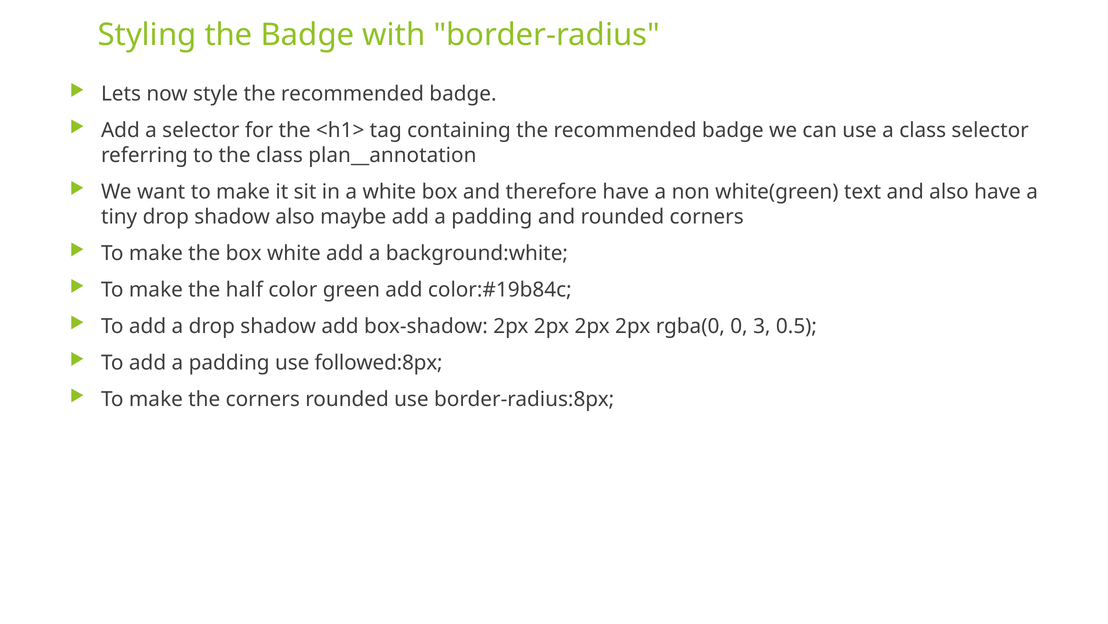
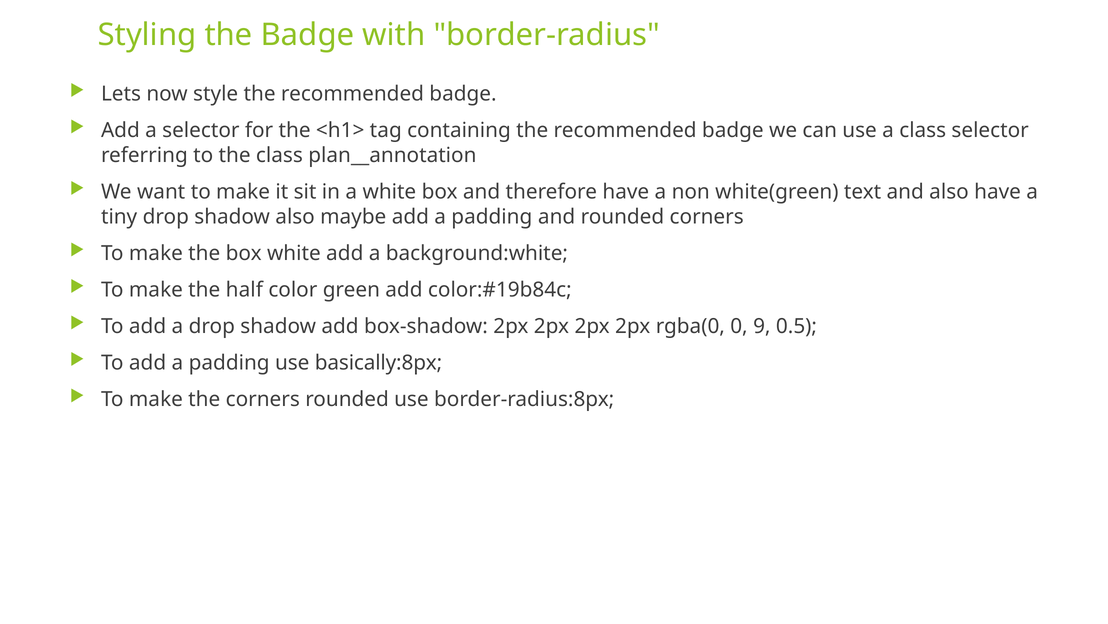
3: 3 -> 9 (762, 326)
followed:8px: followed:8px -> basically:8px (379, 362)
